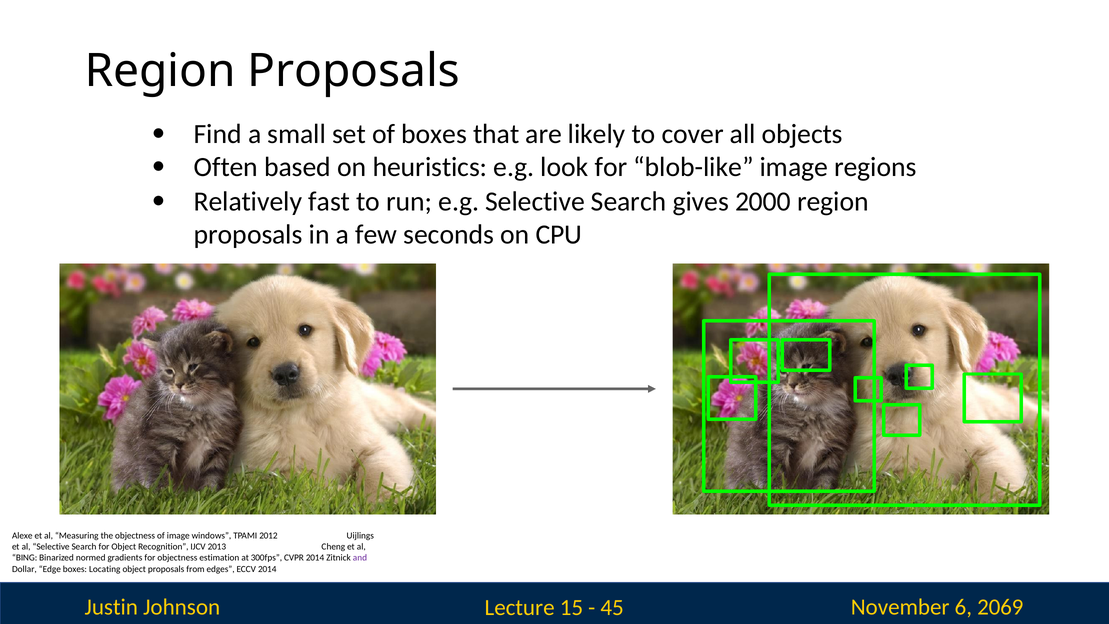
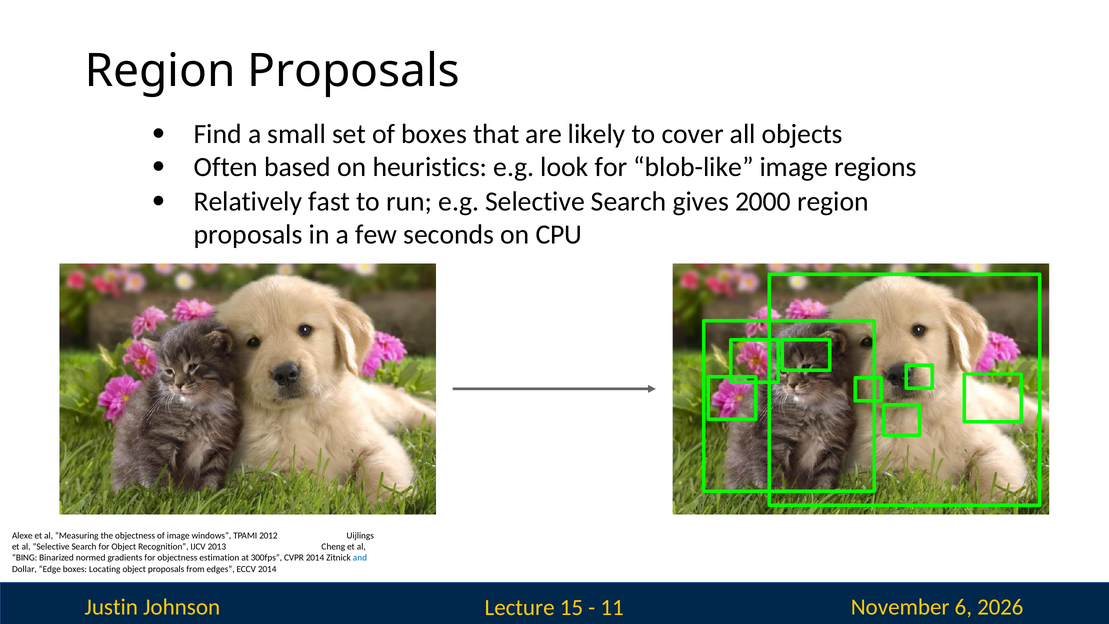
and colour: purple -> blue (360, 558)
45: 45 -> 11 (612, 607)
2069: 2069 -> 2026 (1000, 607)
